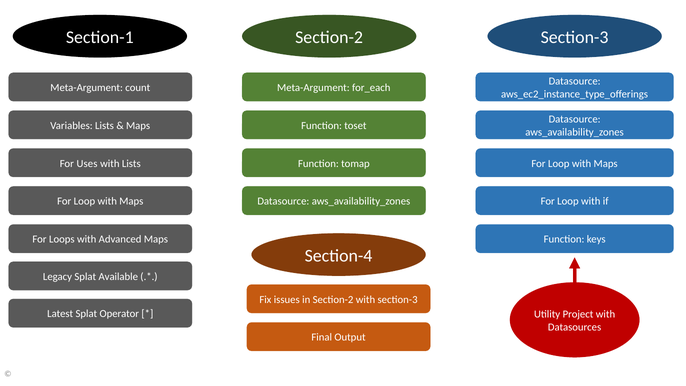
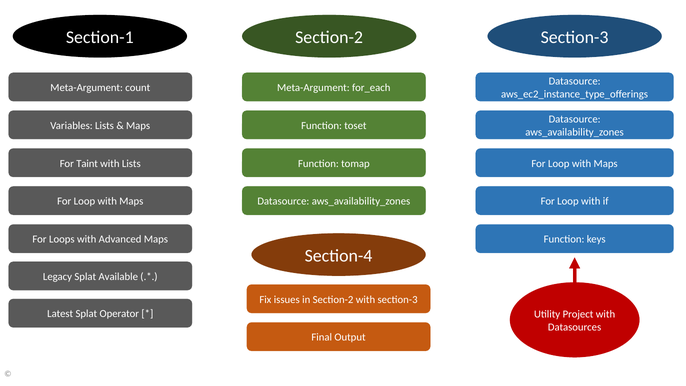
Uses: Uses -> Taint (87, 163)
